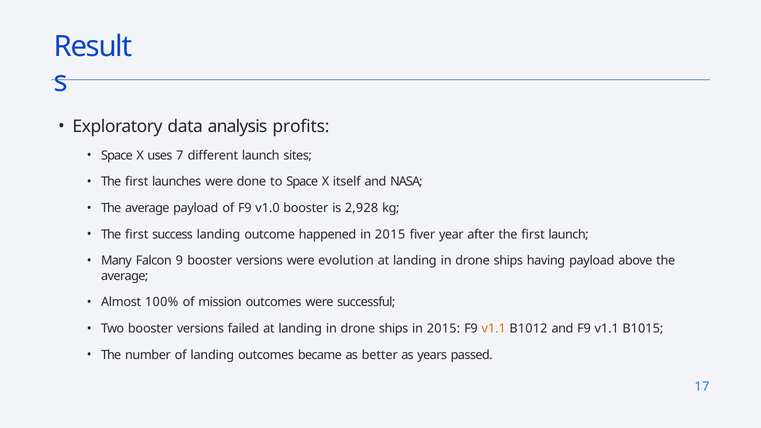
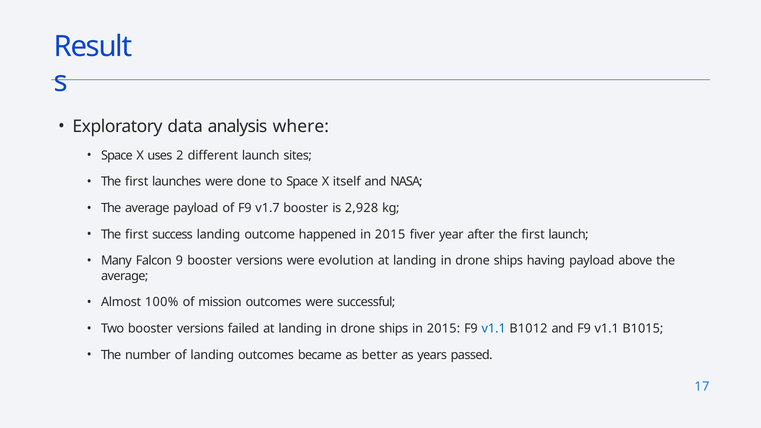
profits: profits -> where (301, 126)
7: 7 -> 2 (180, 155)
v1.0: v1.0 -> v1.7 (267, 208)
v1.1 colour: orange -> blue (494, 329)
